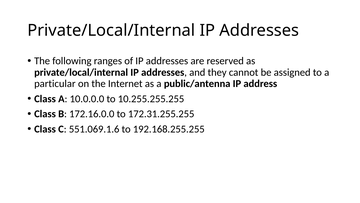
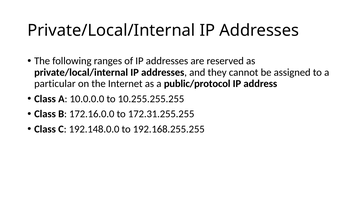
public/antenna: public/antenna -> public/protocol (197, 84)
551.069.1.6: 551.069.1.6 -> 192.148.0.0 (94, 129)
